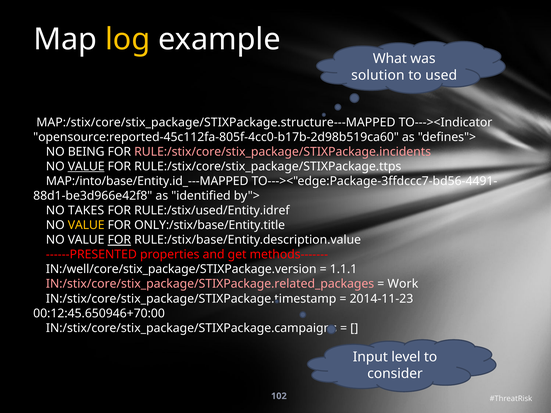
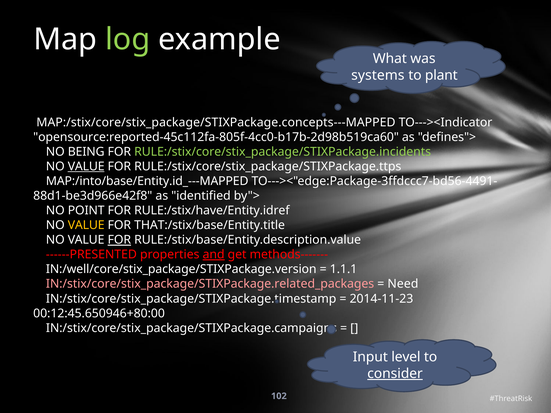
log colour: yellow -> light green (128, 39)
solution: solution -> systems (378, 75)
used: used -> plant (441, 75)
MAP:/stix/core/stix_package/STIXPackage.structure---MAPPED: MAP:/stix/core/stix_package/STIXPackage.structure---MAPPED -> MAP:/stix/core/stix_package/STIXPackage.concepts---MAPPED (216, 123)
RULE:/stix/core/stix_package/STIXPackage.incidents colour: pink -> light green (283, 152)
TAKES: TAKES -> POINT (86, 211)
RULE:/stix/used/Entity.idref: RULE:/stix/used/Entity.idref -> RULE:/stix/have/Entity.idref (212, 211)
ONLY:/stix/base/Entity.title: ONLY:/stix/base/Entity.title -> THAT:/stix/base/Entity.title (210, 225)
and underline: none -> present (214, 255)
Work: Work -> Need (403, 284)
00:12:45.650946+70:00: 00:12:45.650946+70:00 -> 00:12:45.650946+80:00 (99, 314)
consider underline: none -> present (395, 374)
